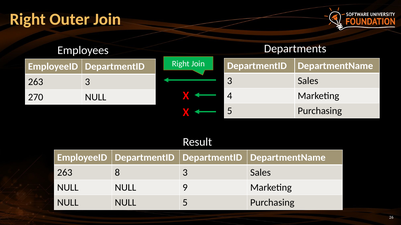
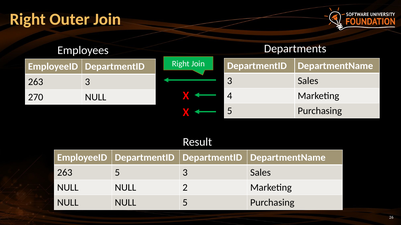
263 8: 8 -> 5 (117, 173)
9: 9 -> 2 (185, 188)
